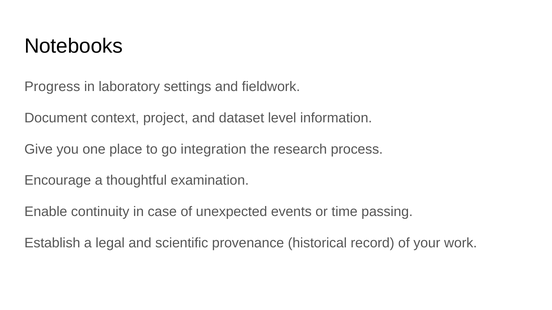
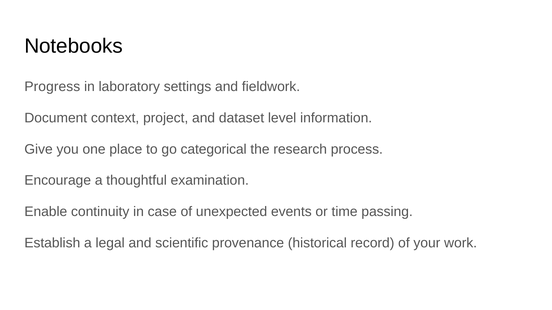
integration: integration -> categorical (214, 149)
